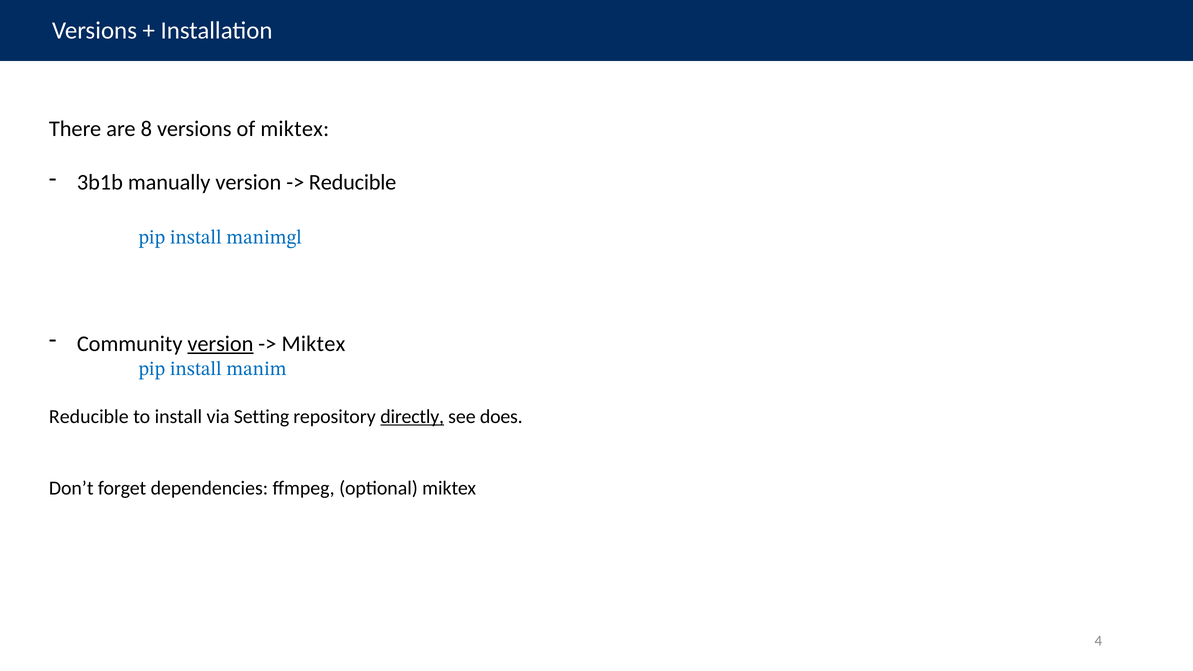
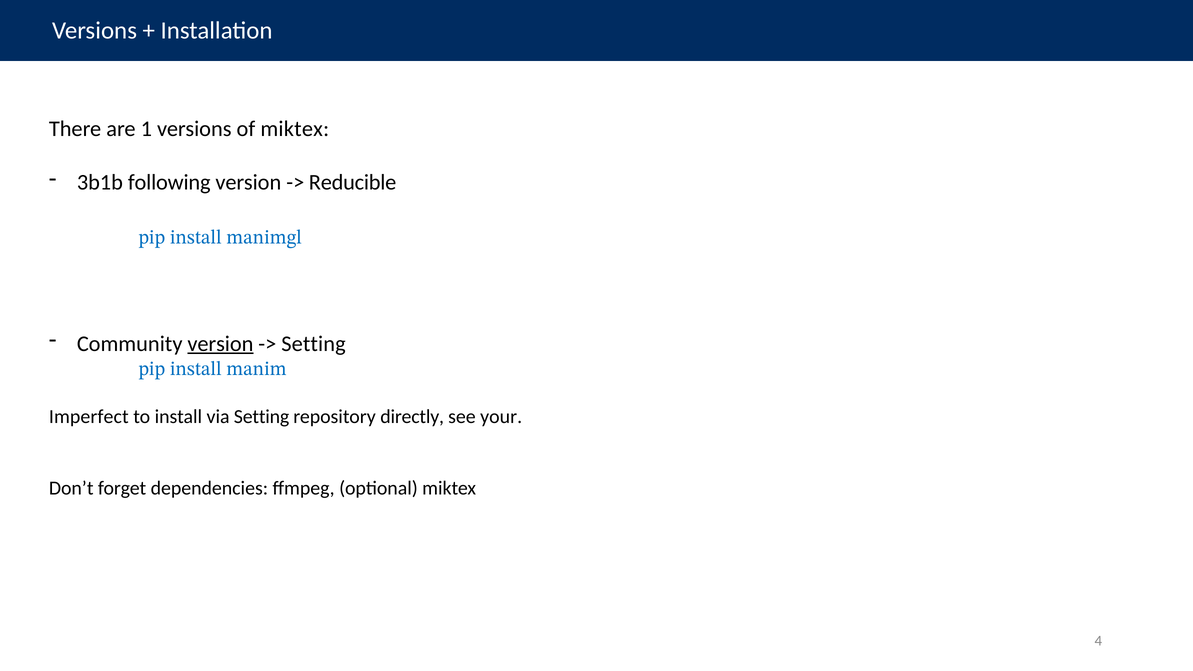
8: 8 -> 1 (146, 129)
manually: manually -> following (169, 183)
Miktex: Miktex -> Setting (313, 344)
Reducible: Reducible -> Imperfect (89, 417)
directly underline: present -> none (412, 417)
does: does -> your (501, 417)
